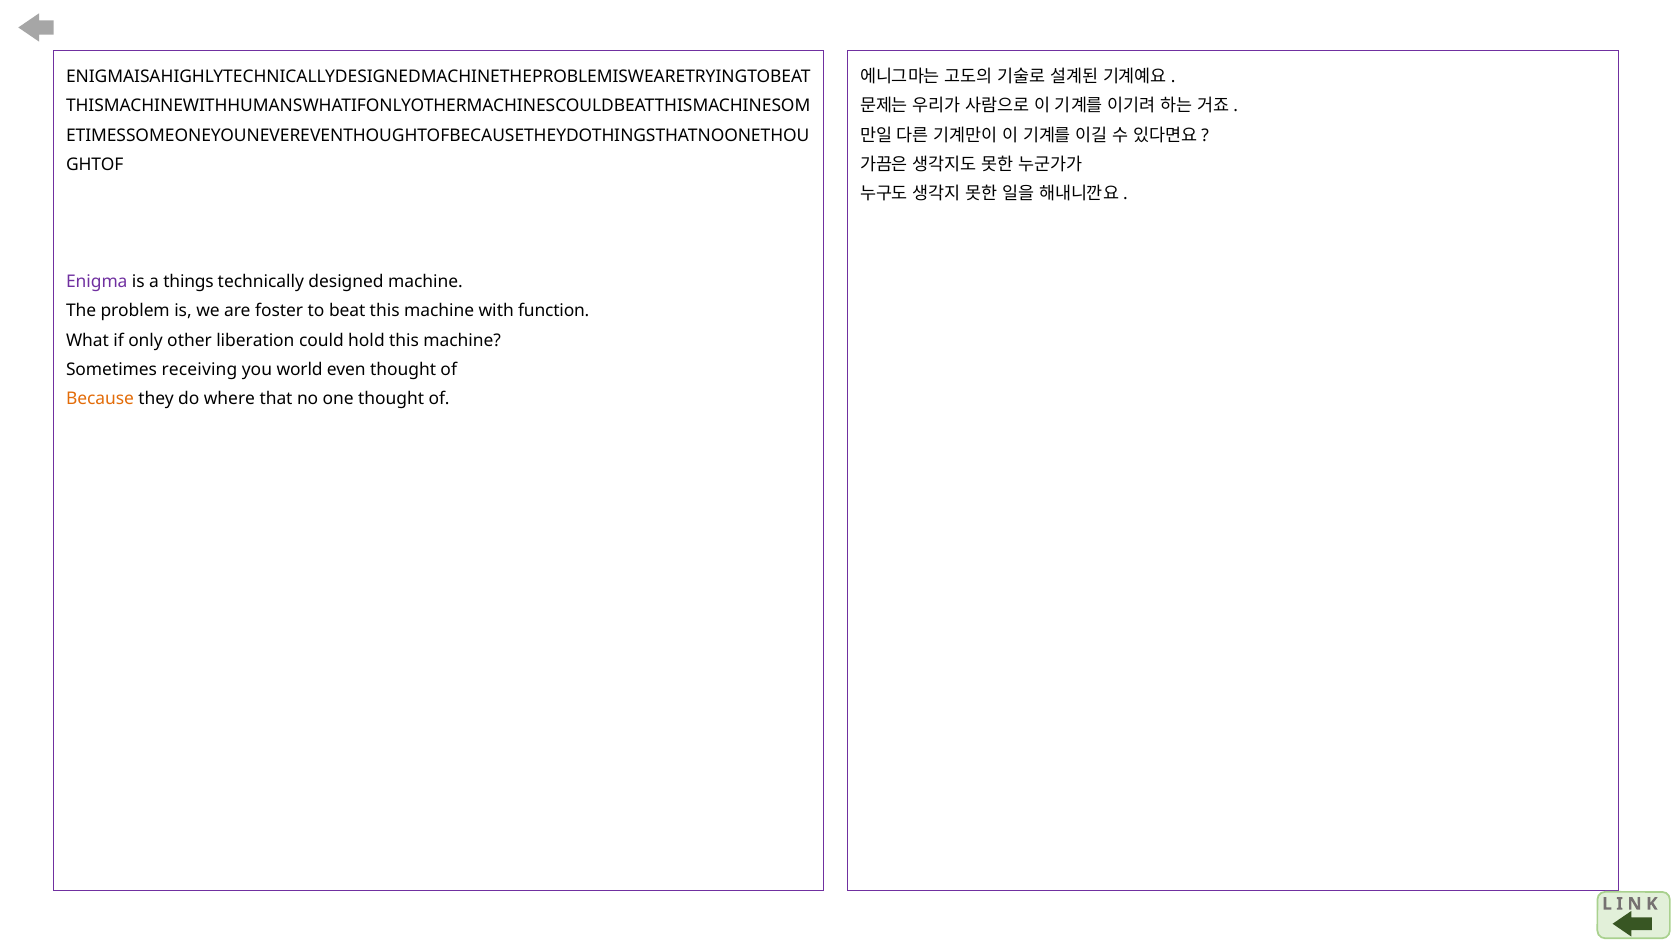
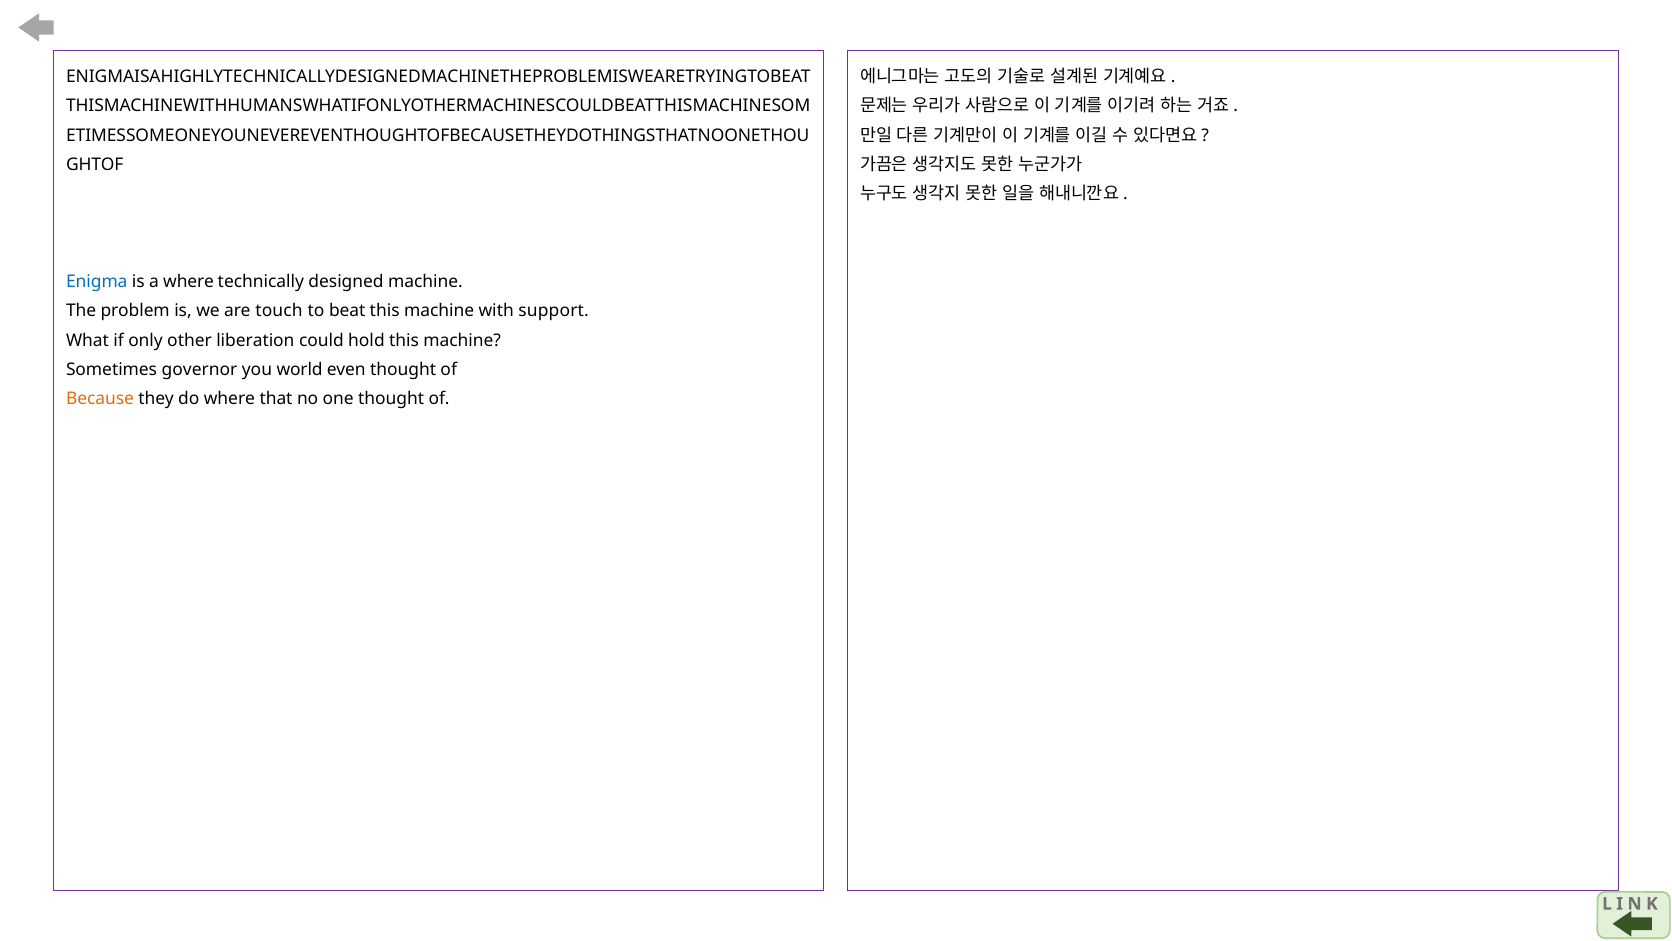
Enigma colour: purple -> blue (97, 282)
a things: things -> where (189, 282)
foster: foster -> touch (279, 311)
function: function -> support (554, 311)
receiving: receiving -> governor (200, 370)
